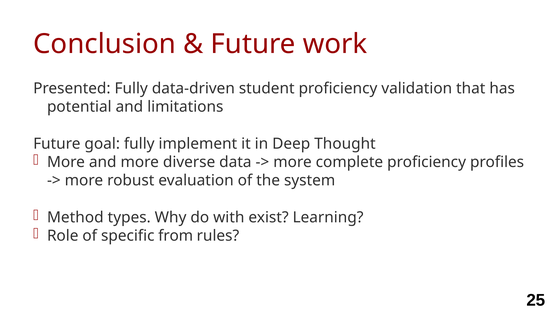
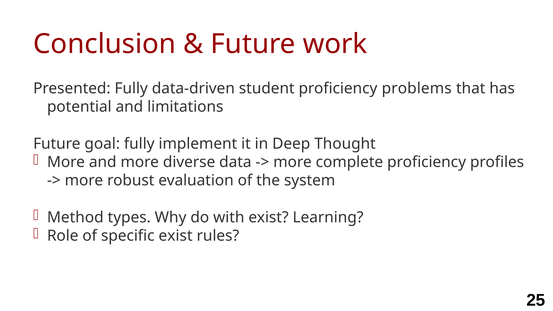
validation: validation -> problems (417, 88)
specific from: from -> exist (176, 236)
